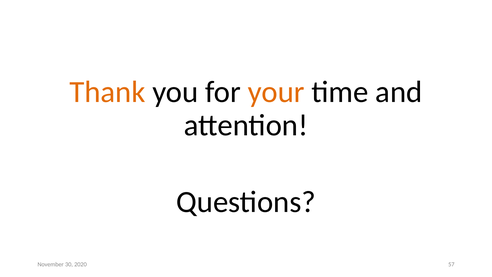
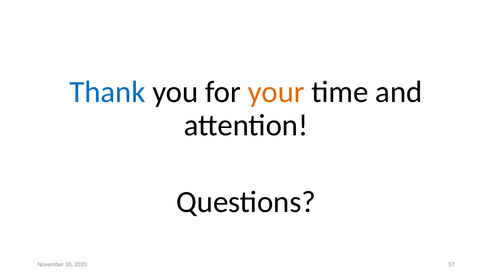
Thank colour: orange -> blue (107, 92)
